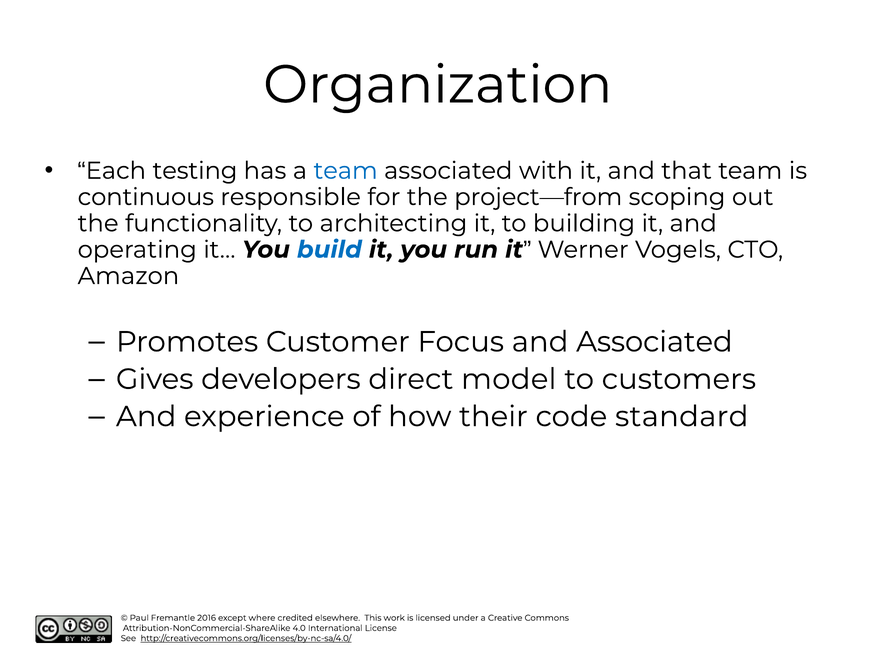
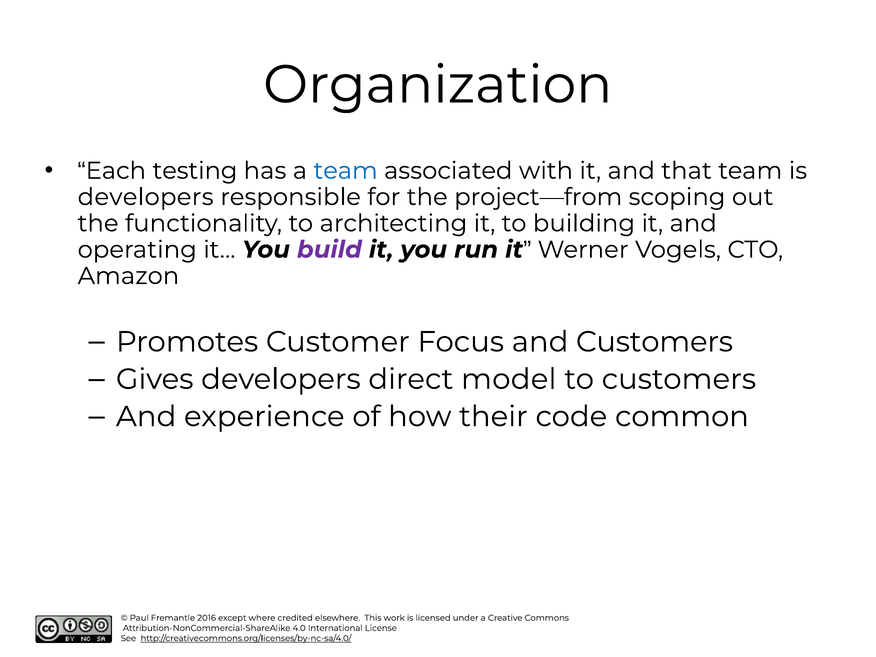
continuous: continuous -> developers (146, 197)
build colour: blue -> purple (329, 250)
and Associated: Associated -> Customers (654, 342)
standard: standard -> common (682, 417)
